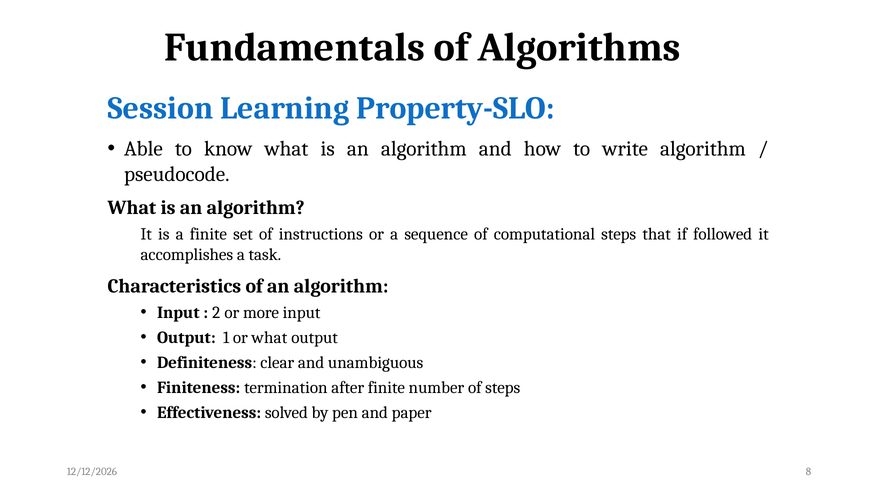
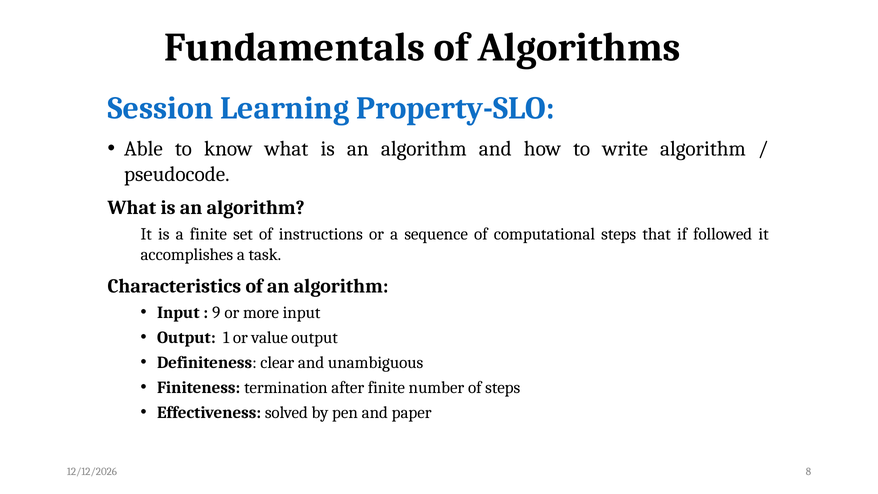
2: 2 -> 9 (216, 313)
or what: what -> value (270, 338)
